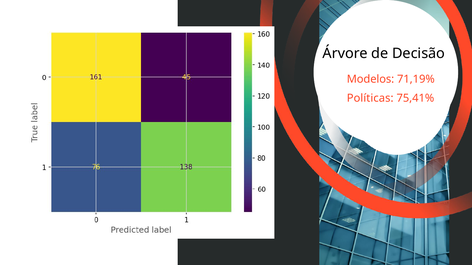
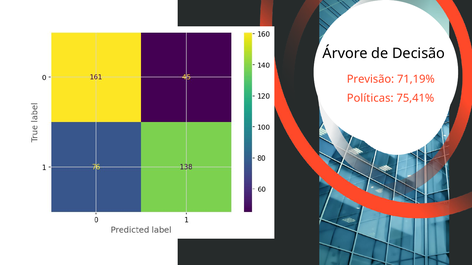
Modelos: Modelos -> Previsão (370, 79)
